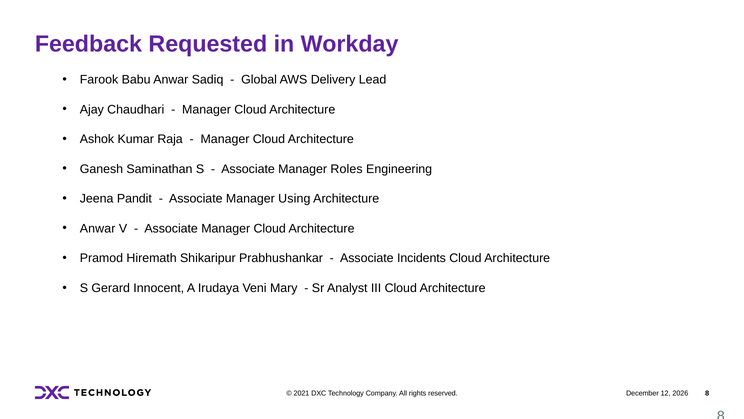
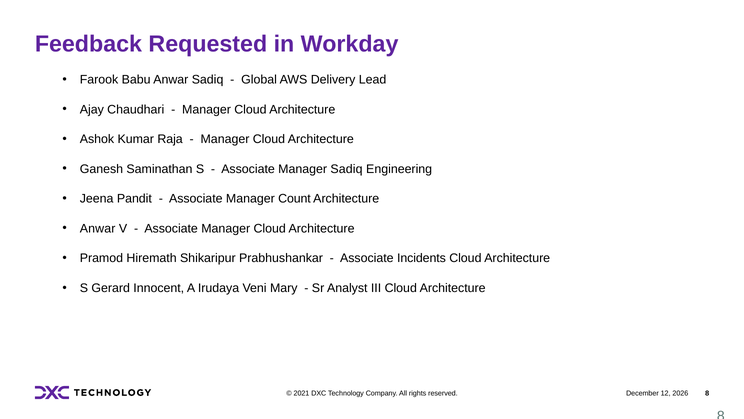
Manager Roles: Roles -> Sadiq (347, 169)
Using: Using -> Count (294, 199)
